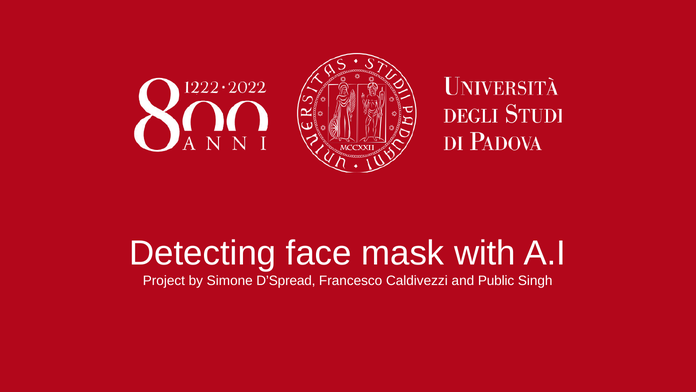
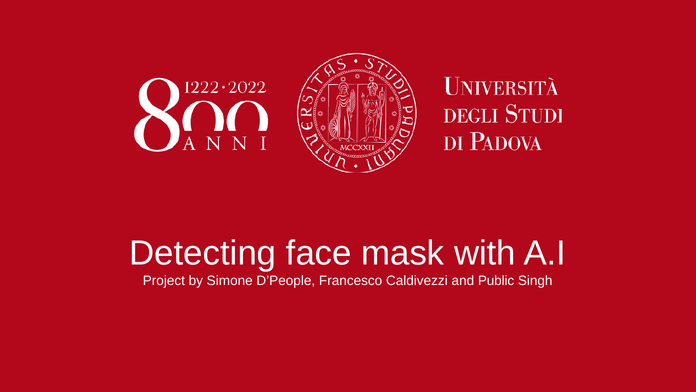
D’Spread: D’Spread -> D’People (286, 280)
